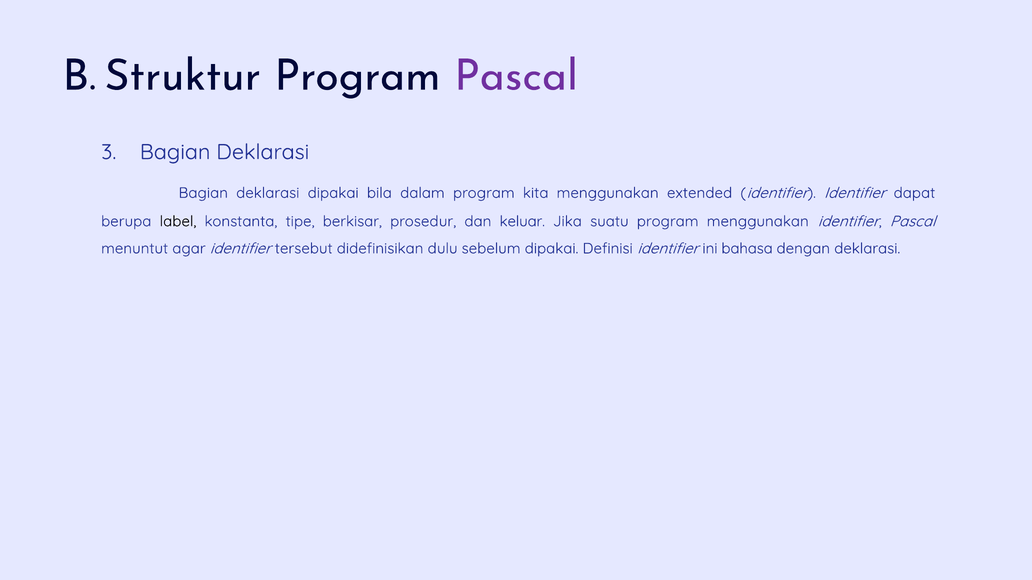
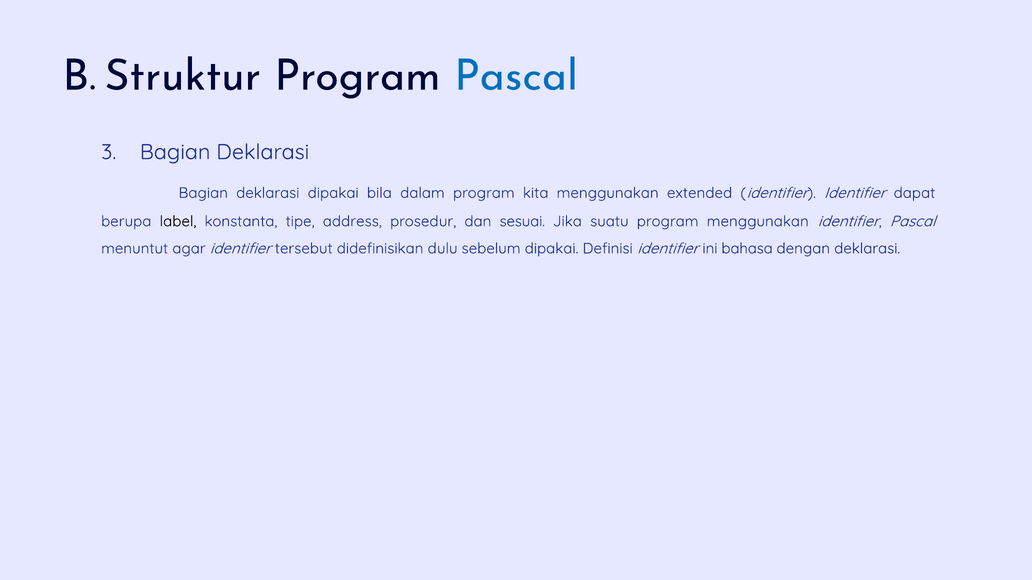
Pascal colour: purple -> blue (516, 76)
berkisar: berkisar -> address (352, 222)
keluar: keluar -> sesuai (522, 222)
